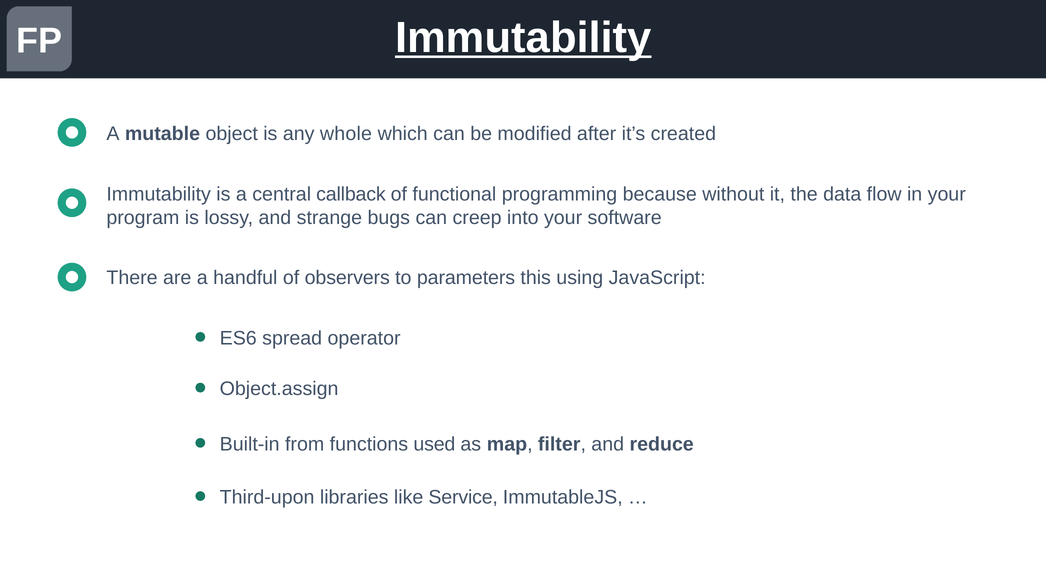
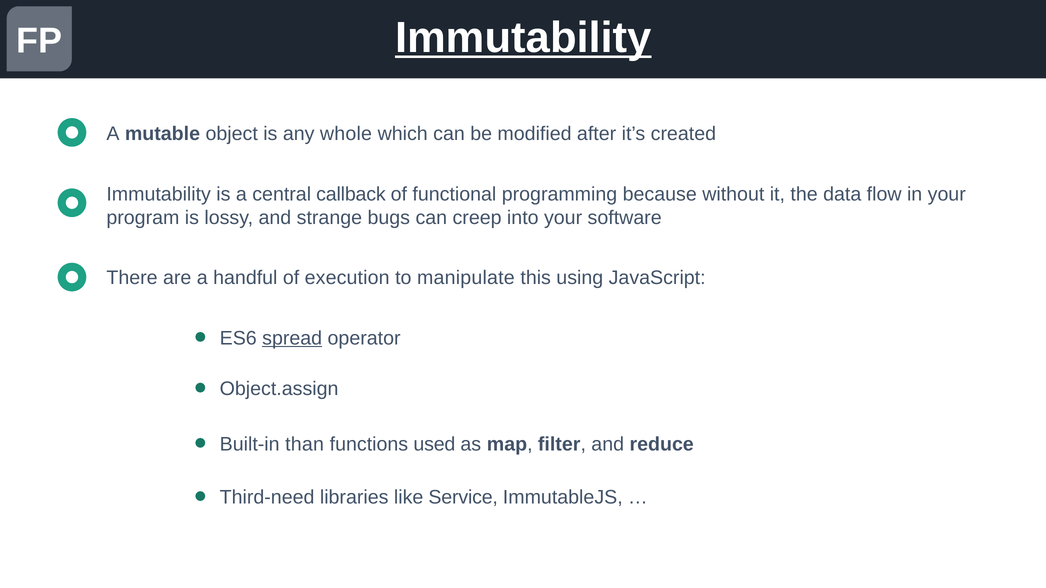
observers: observers -> execution (347, 278)
parameters: parameters -> manipulate (466, 278)
spread underline: none -> present (292, 338)
from: from -> than (305, 444)
Third-upon: Third-upon -> Third-need (267, 498)
